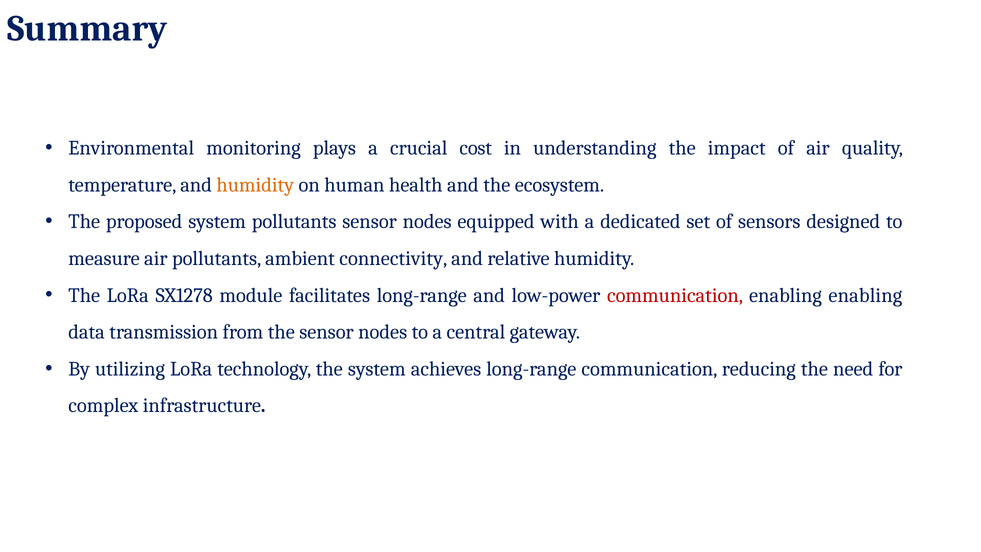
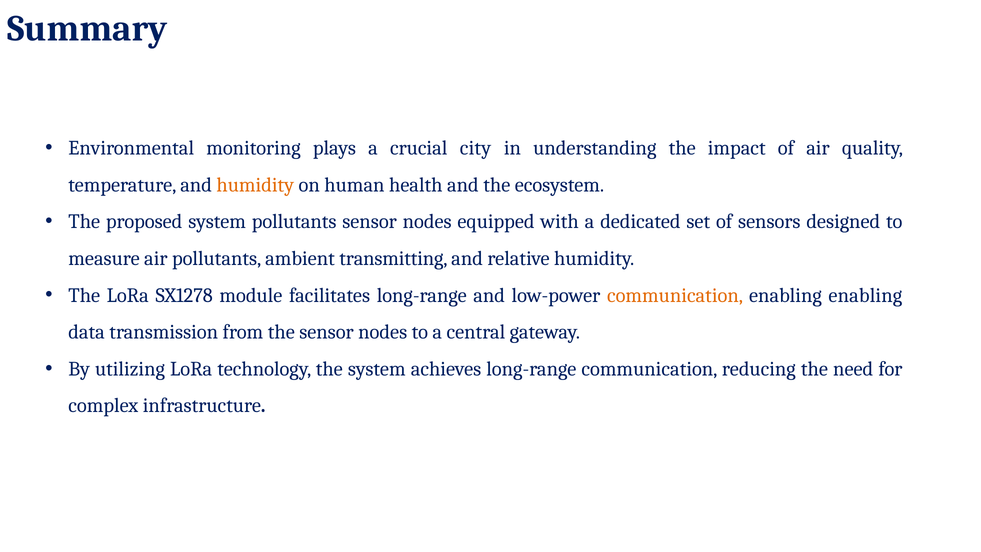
cost: cost -> city (476, 148)
connectivity: connectivity -> transmitting (393, 258)
communication colour: red -> orange (675, 295)
